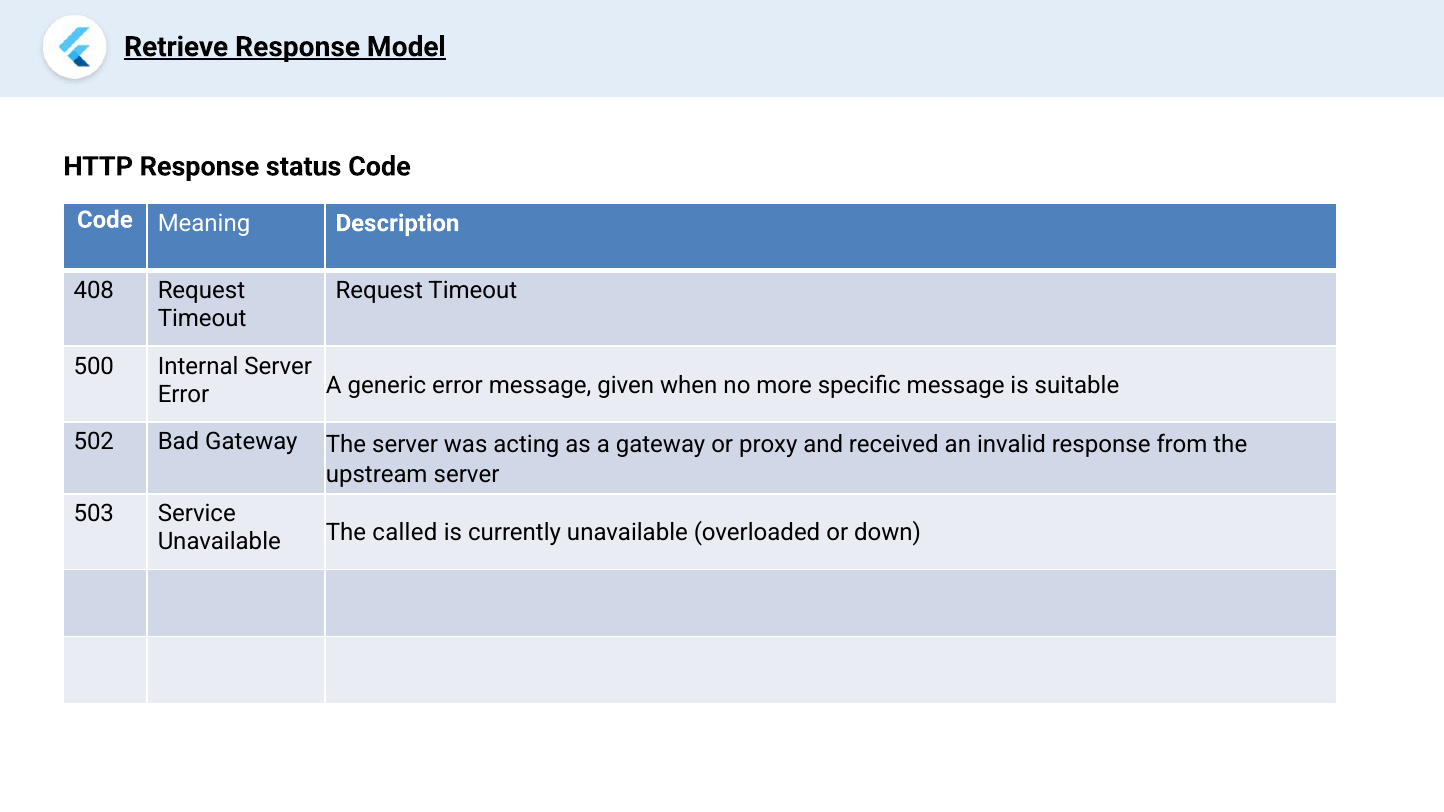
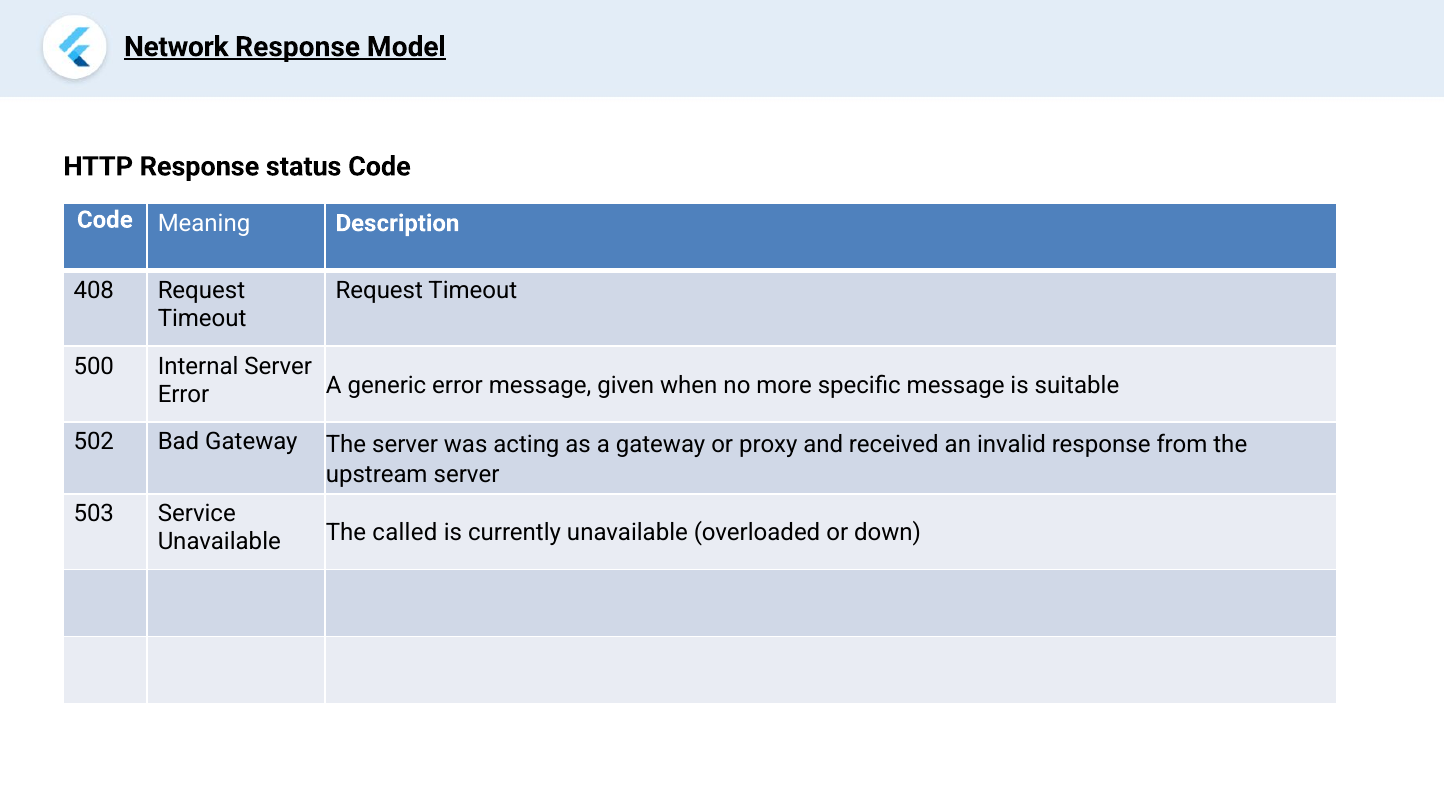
Retrieve: Retrieve -> Network (176, 47)
